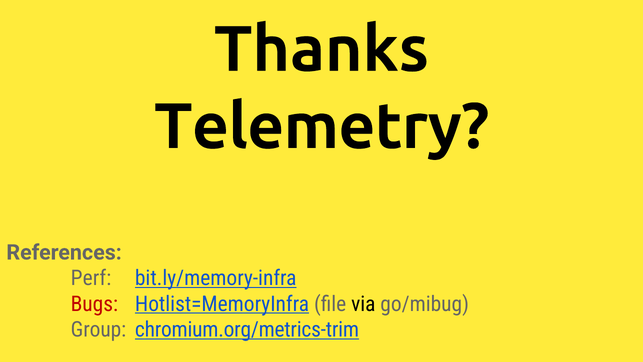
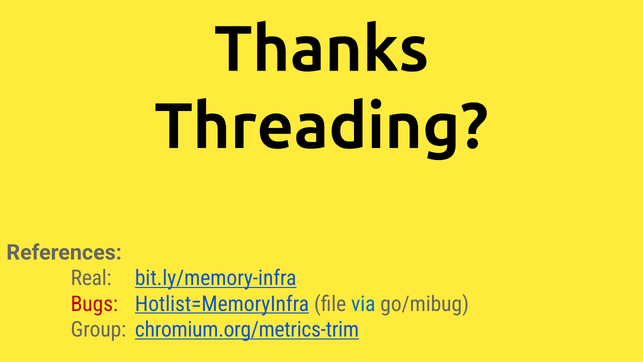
Telemetry: Telemetry -> Threading (321, 127)
Perf: Perf -> Real (91, 278)
via colour: black -> blue (363, 304)
